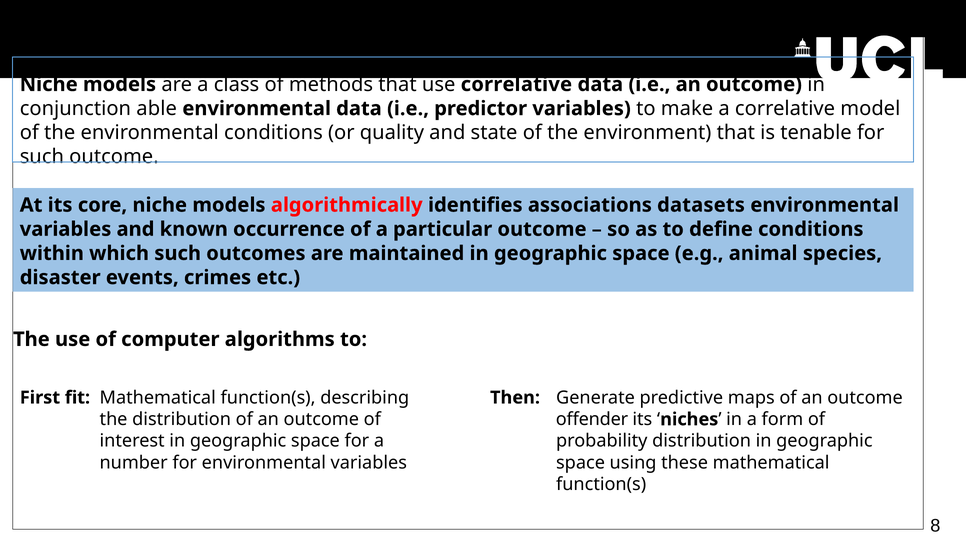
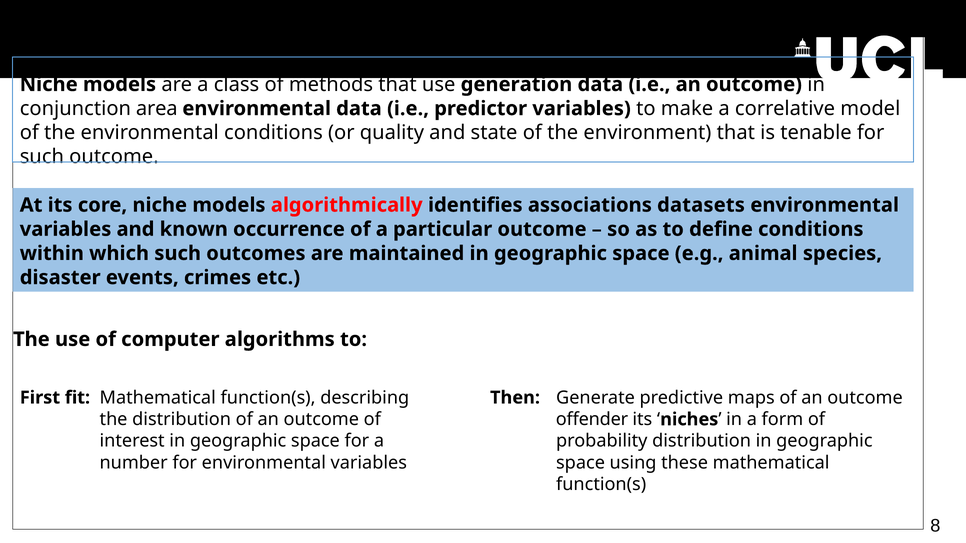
use correlative: correlative -> generation (516, 84)
able: able -> area (157, 109)
